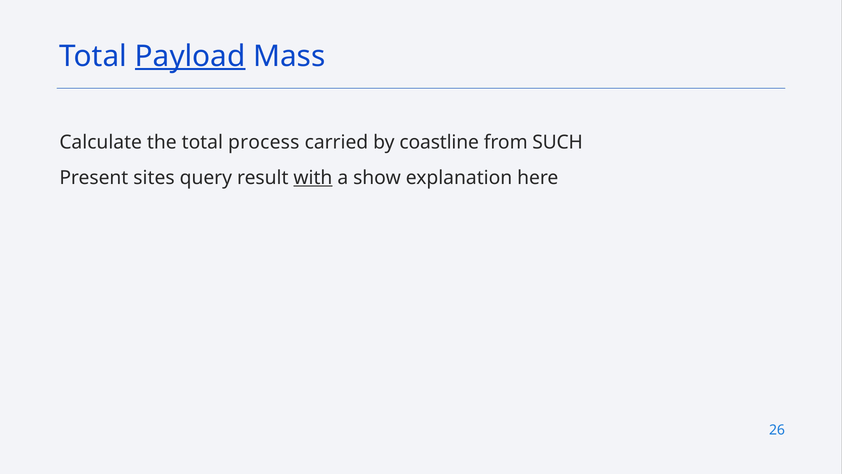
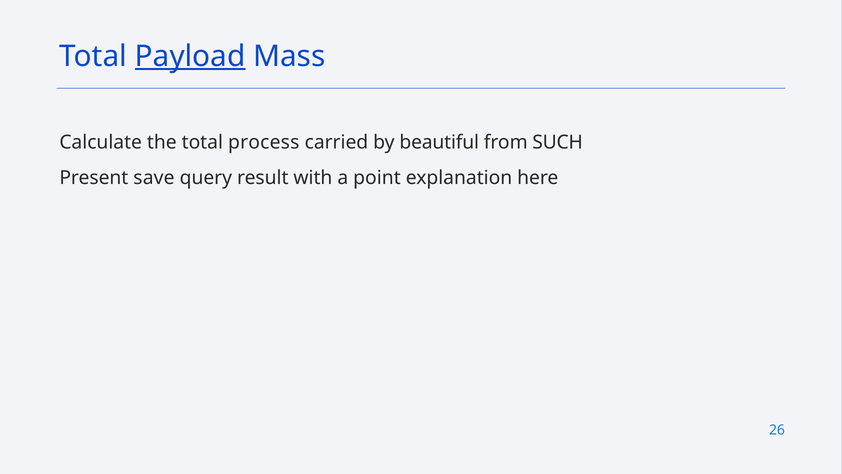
coastline: coastline -> beautiful (439, 142)
sites: sites -> save (154, 177)
with underline: present -> none (313, 177)
show: show -> point (377, 177)
